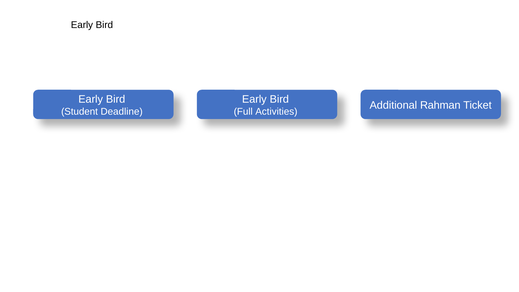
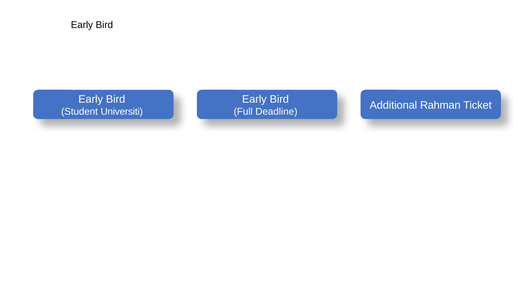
Deadline: Deadline -> Universiti (122, 112)
Activities: Activities -> Deadline (276, 112)
